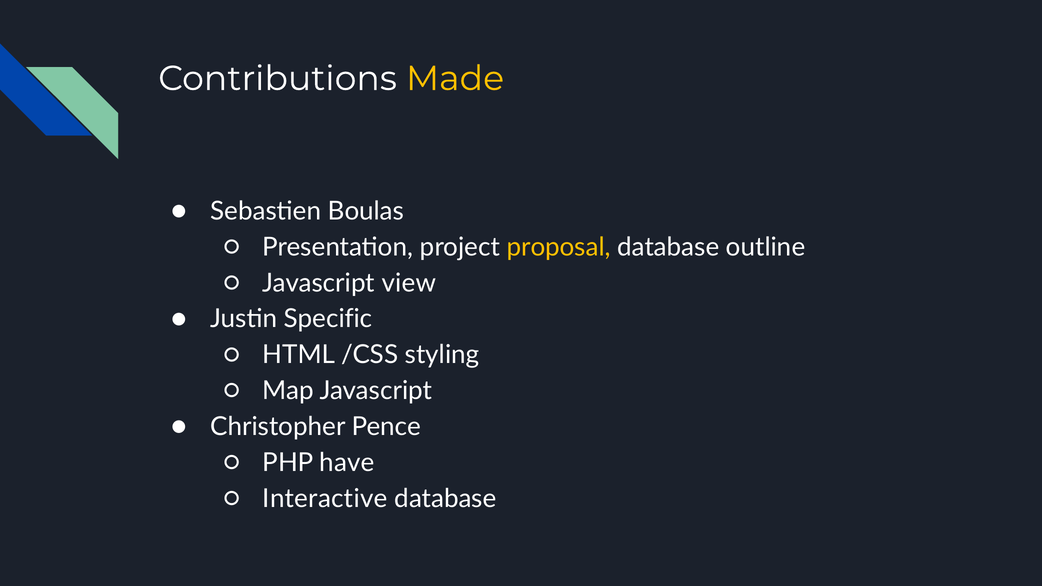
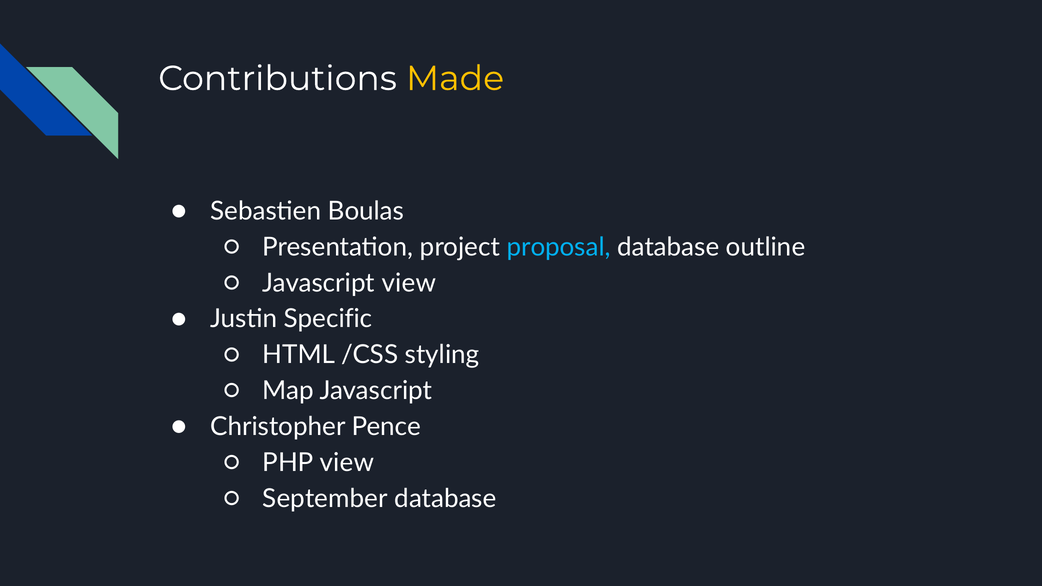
proposal colour: yellow -> light blue (559, 247)
PHP have: have -> view (347, 463)
Interactive: Interactive -> September (325, 499)
